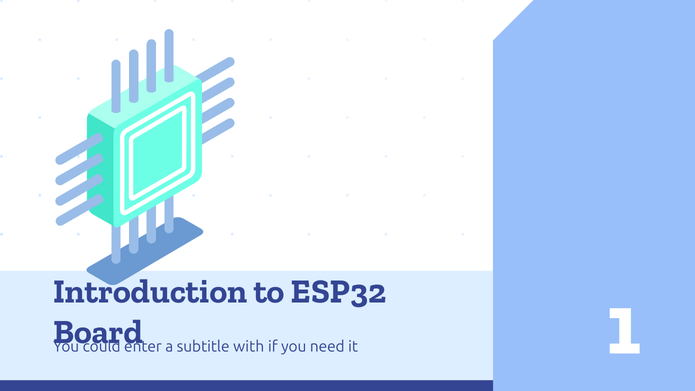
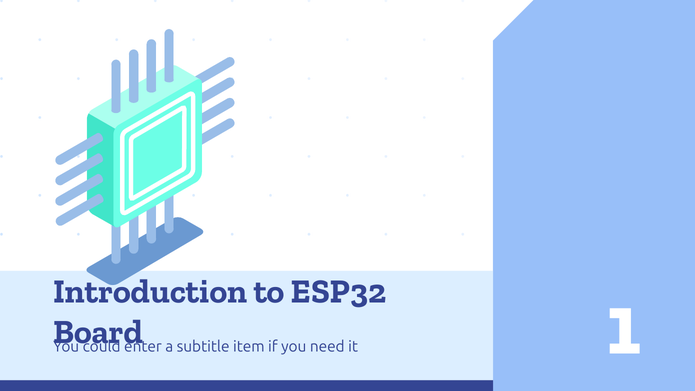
with: with -> item (249, 347)
